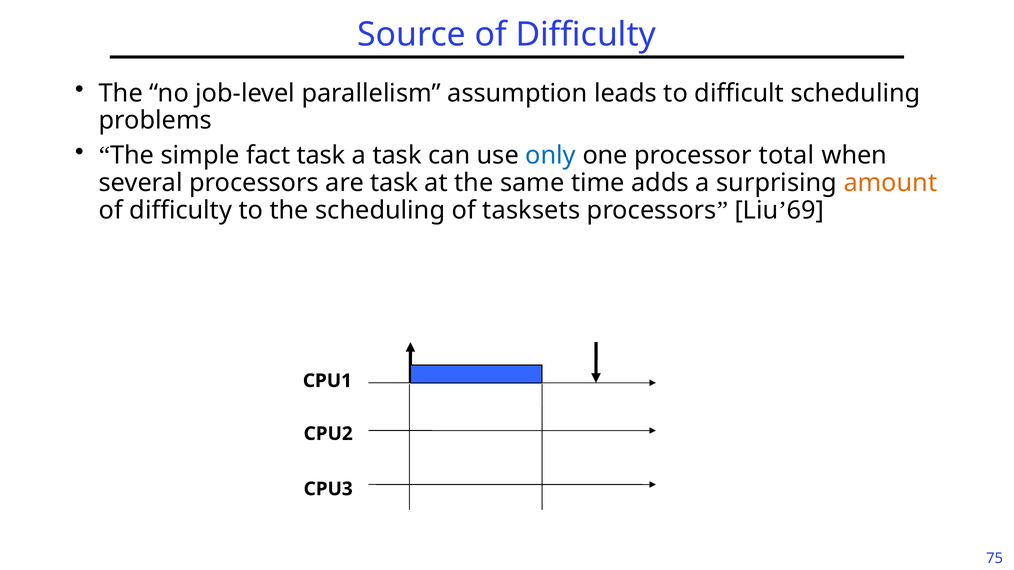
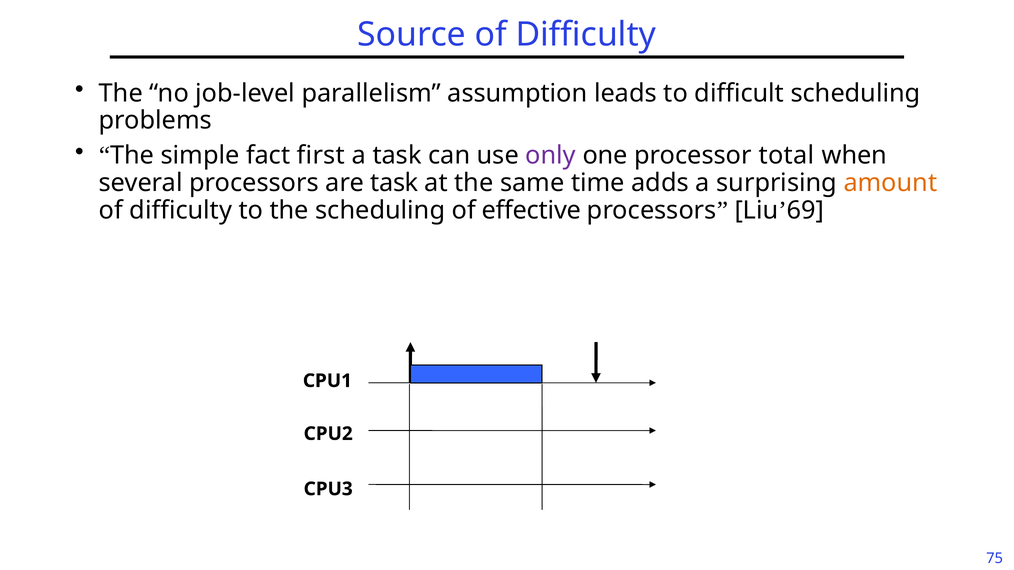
fact task: task -> first (321, 156)
only colour: blue -> purple (551, 156)
tasksets: tasksets -> effective (531, 210)
